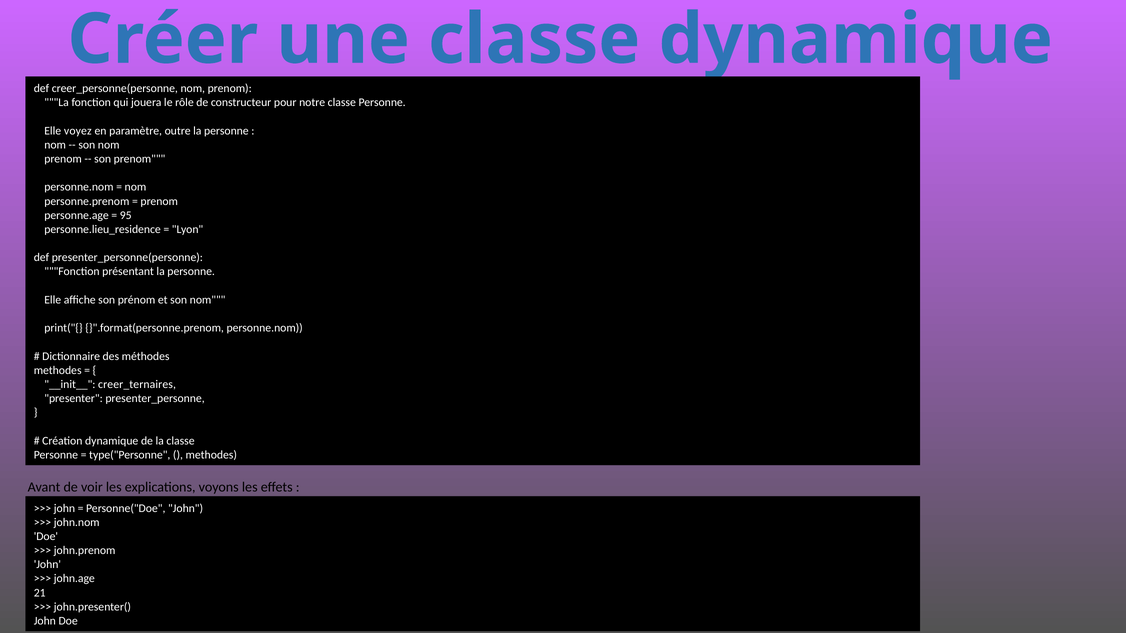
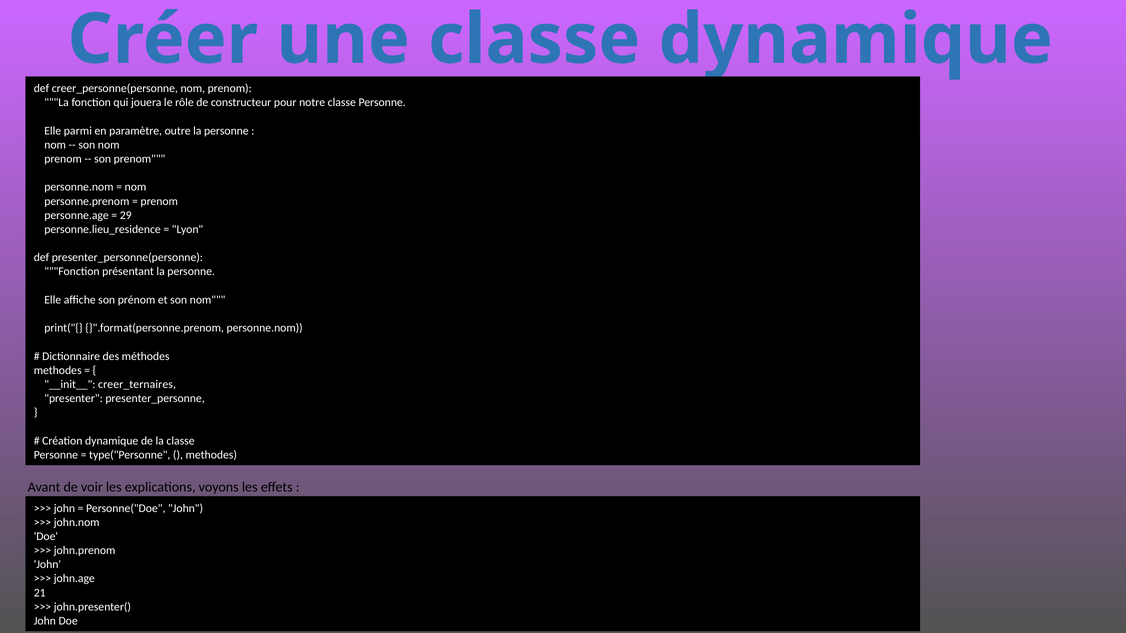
voyez: voyez -> parmi (78, 131)
95: 95 -> 29 (126, 215)
